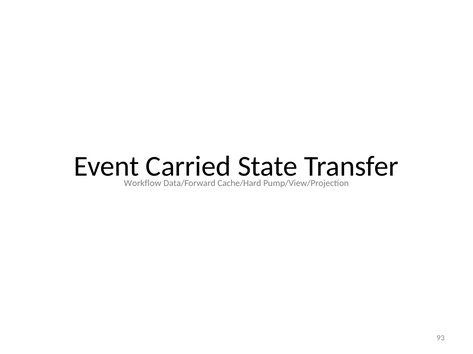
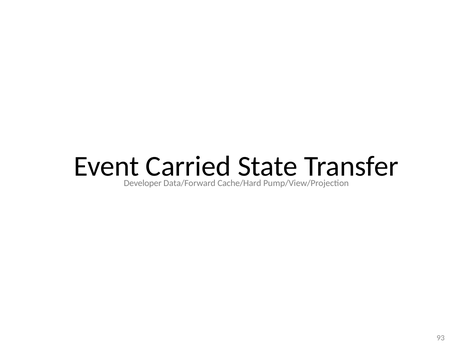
Workflow: Workflow -> Developer (143, 184)
